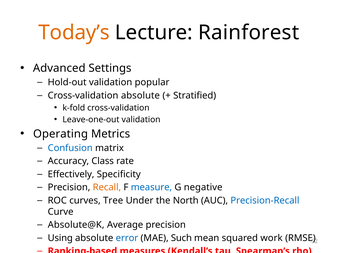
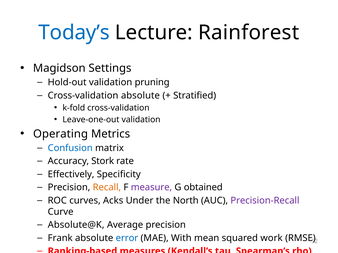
Today’s colour: orange -> blue (74, 33)
Advanced: Advanced -> Magidson (59, 68)
popular: popular -> pruning (152, 83)
Class: Class -> Stork (103, 161)
measure colour: blue -> purple (151, 188)
negative: negative -> obtained (203, 188)
Tree: Tree -> Acks (113, 201)
Precision-Recall colour: blue -> purple (265, 201)
Using: Using -> Frank (60, 238)
Such: Such -> With (181, 238)
